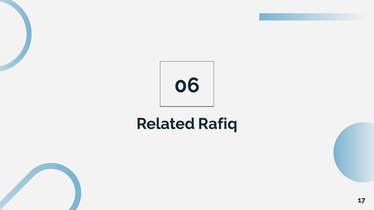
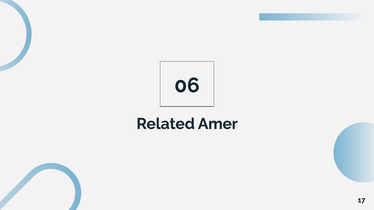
Rafiq: Rafiq -> Amer (218, 124)
